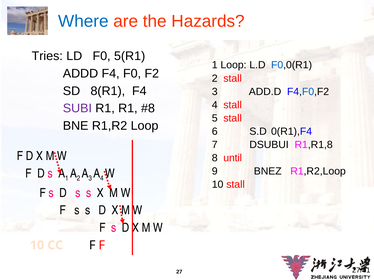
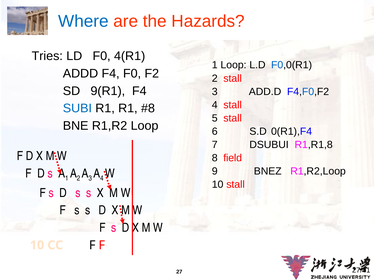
5(R1: 5(R1 -> 4(R1 (130, 56)
8(R1: 8(R1 -> 9(R1 (108, 91)
SUBI colour: purple -> blue (77, 109)
until: until -> field (233, 158)
